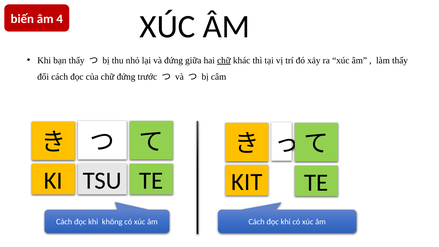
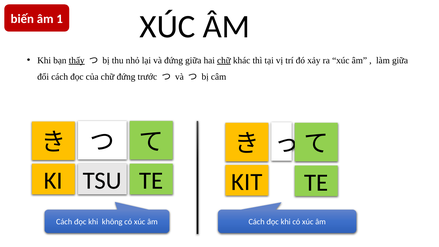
4: 4 -> 1 (60, 19)
thấy underline: none -> present (77, 60)
làm thấy: thấy -> giữa (400, 60)
